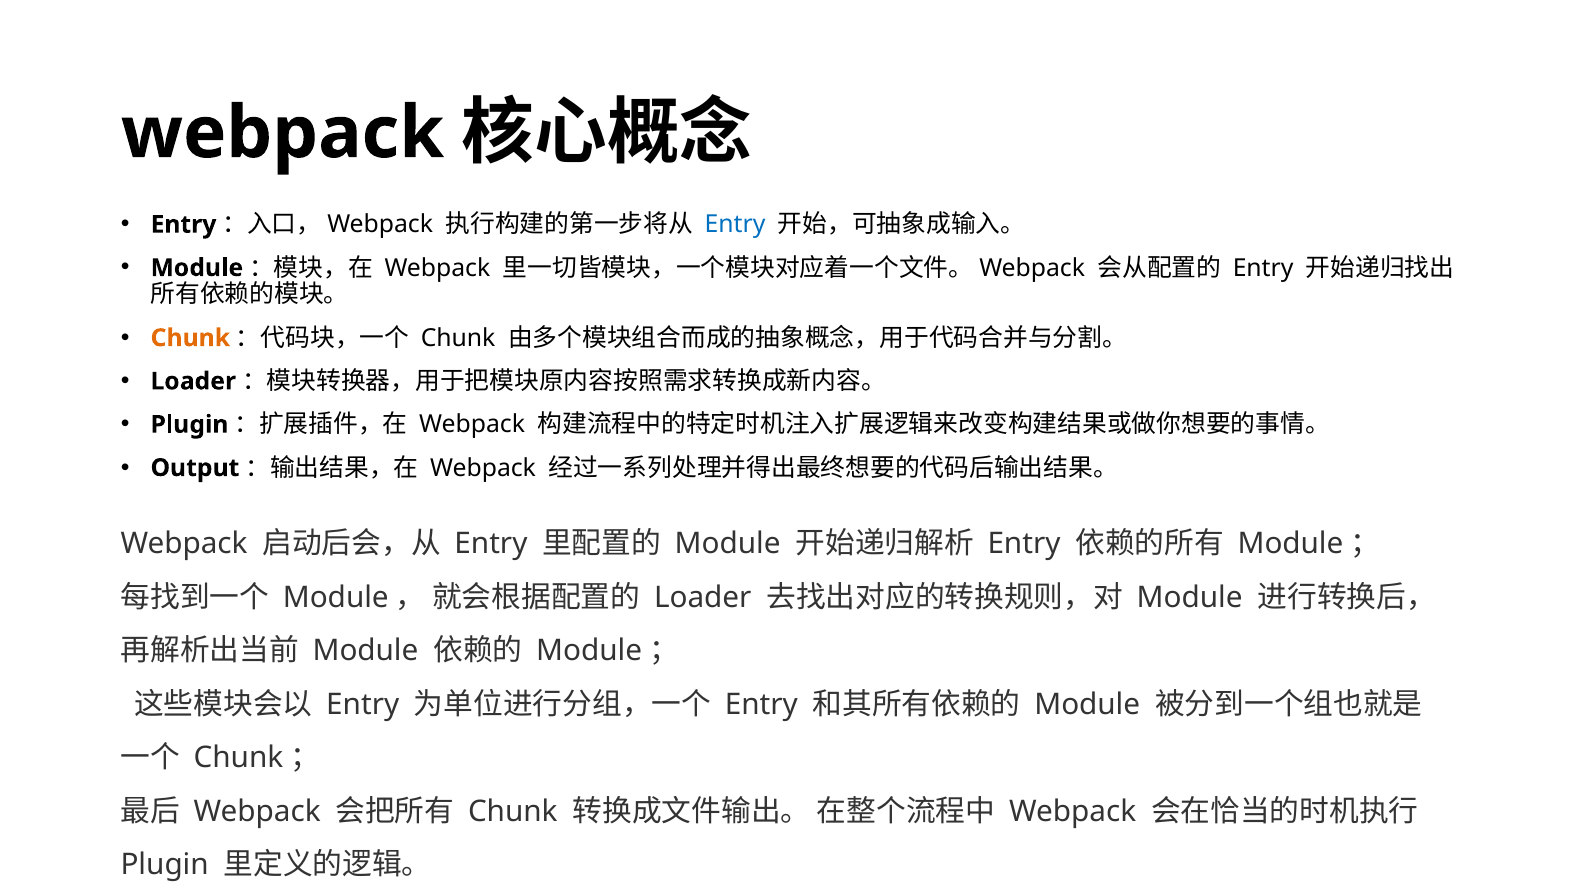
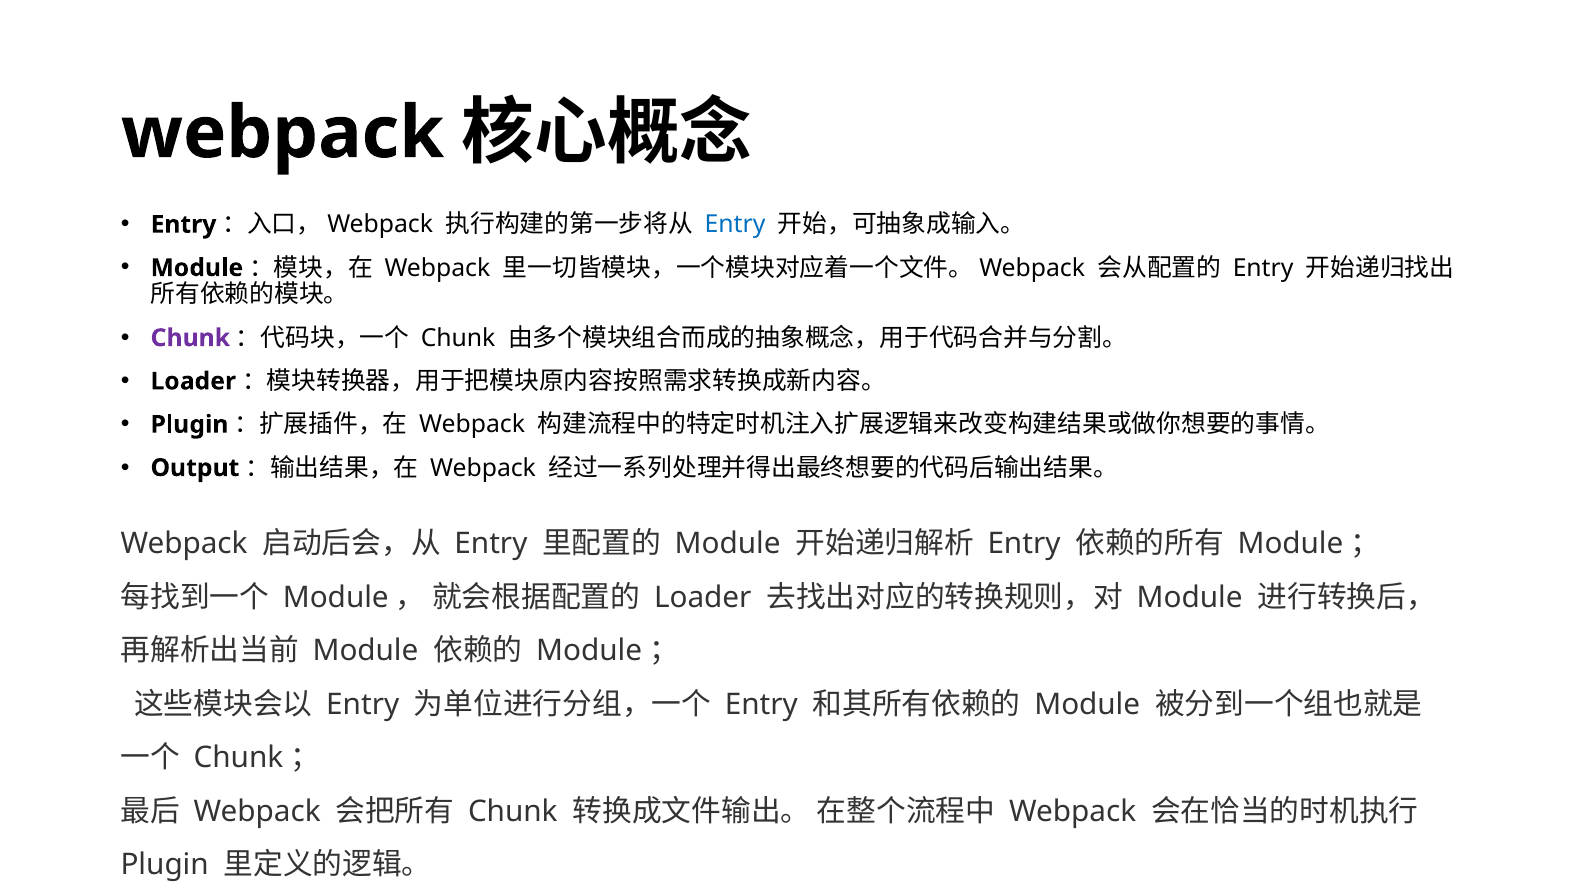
Chunk colour: orange -> purple (190, 338)
